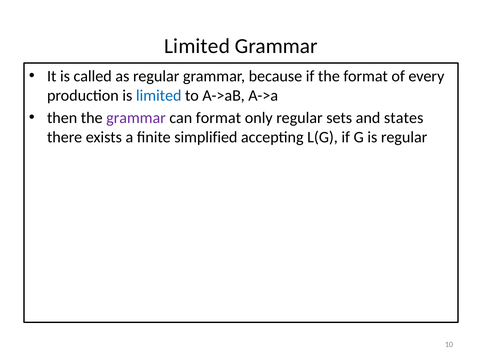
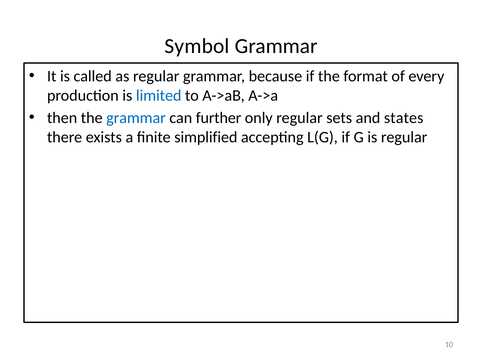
Limited: Limited -> Symbol (197, 46)
grammar colour: purple -> blue (136, 118)
can format: format -> further (219, 118)
